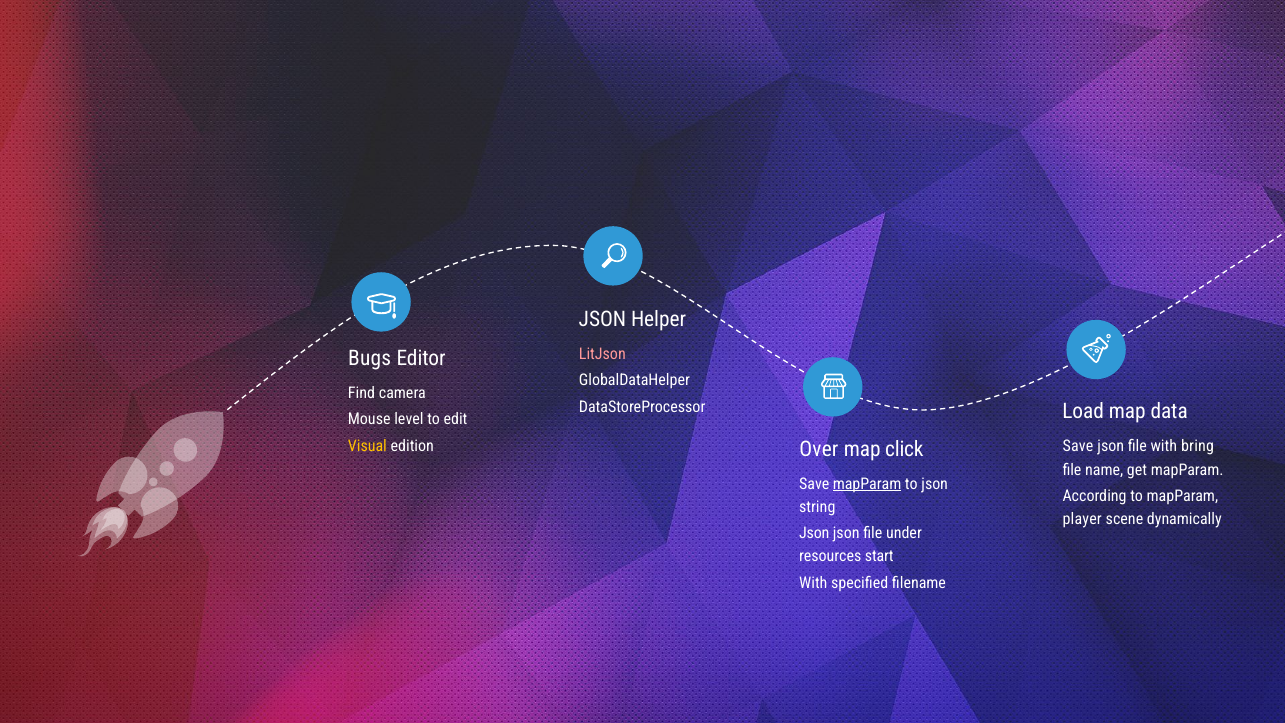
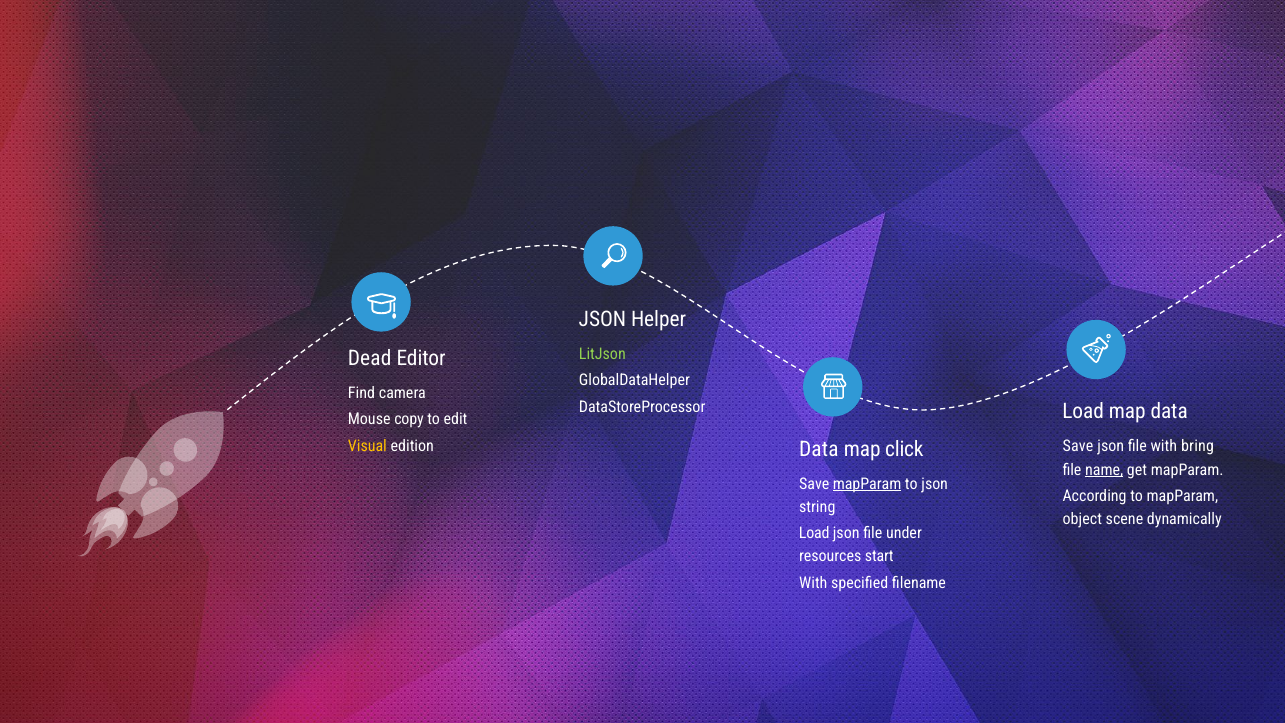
LitJson colour: pink -> light green (602, 354)
Bugs: Bugs -> Dead (370, 358)
level: level -> copy (409, 419)
edition Over: Over -> Data (819, 449)
name underline: none -> present (1104, 470)
player: player -> object (1082, 519)
Json: Json -> Load (814, 533)
